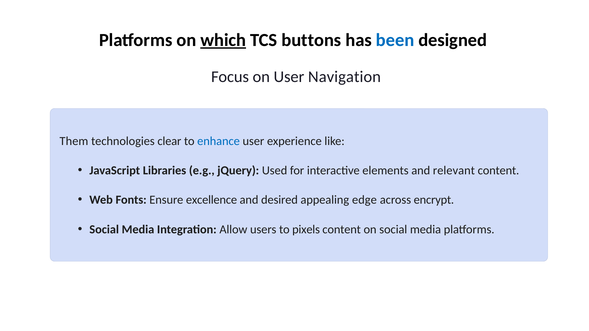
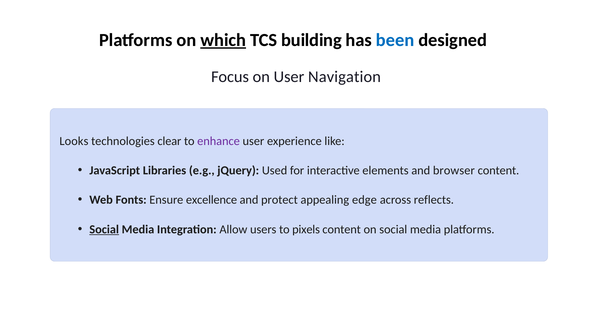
buttons: buttons -> building (312, 40)
Them: Them -> Looks (74, 141)
enhance colour: blue -> purple (219, 141)
relevant: relevant -> browser (454, 171)
desired: desired -> protect (279, 200)
encrypt: encrypt -> reflects (434, 200)
Social underline: none -> present (104, 230)
